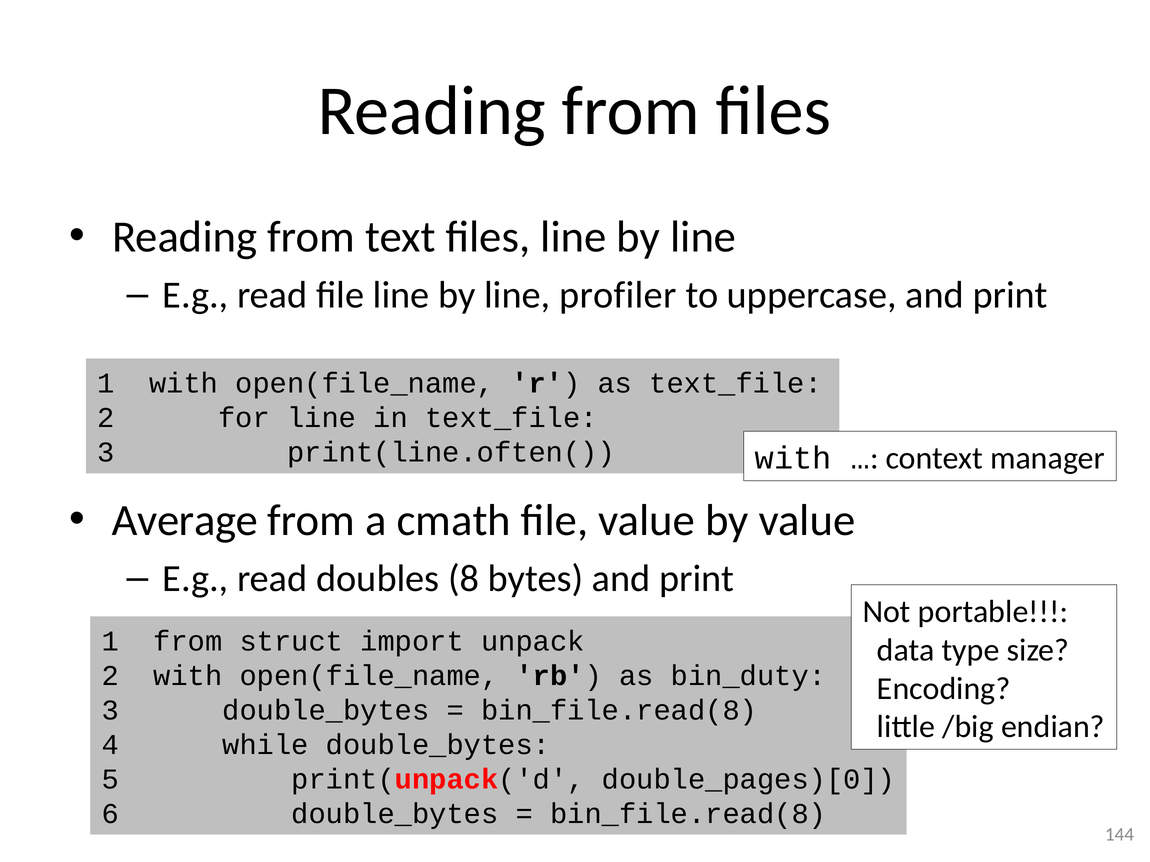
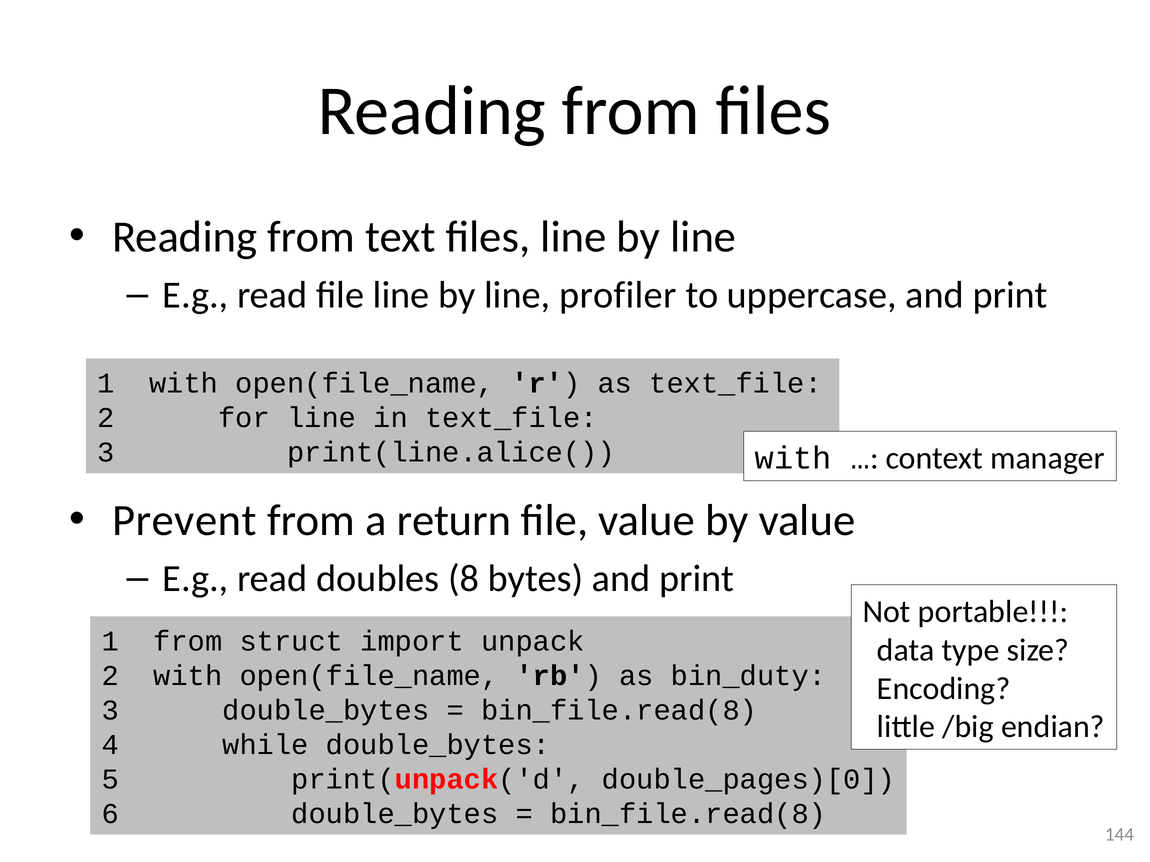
print(line.often(: print(line.often( -> print(line.alice( (451, 453)
Average: Average -> Prevent (184, 521)
cmath: cmath -> return (454, 521)
